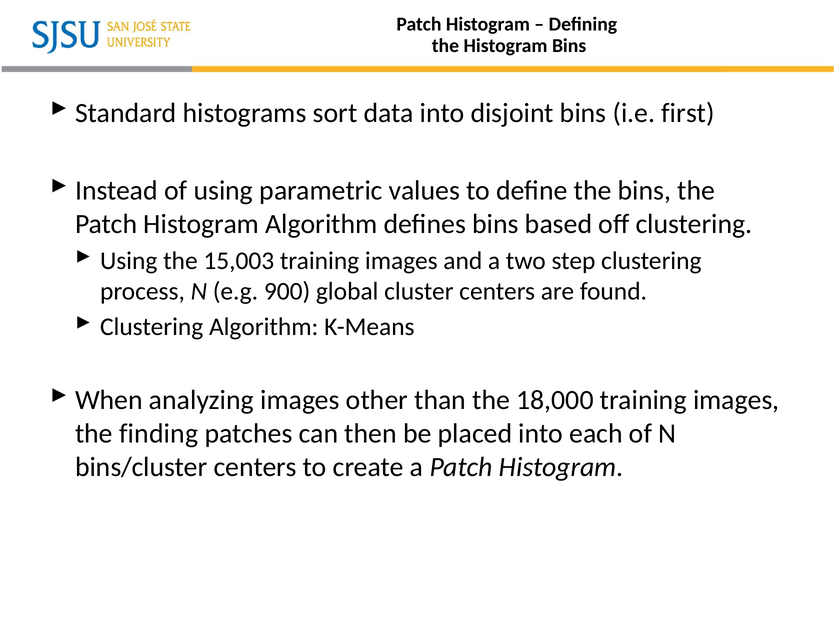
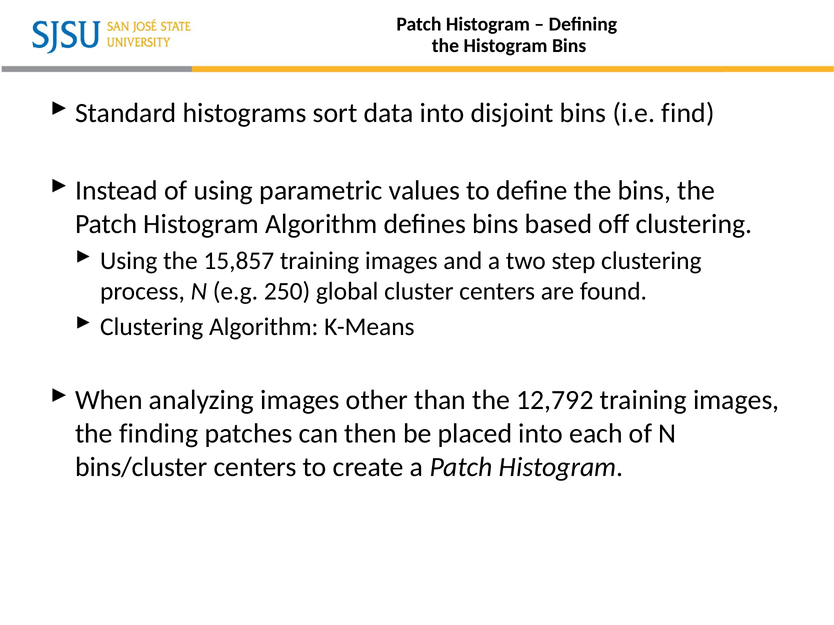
first: first -> find (688, 113)
15,003: 15,003 -> 15,857 (239, 261)
900: 900 -> 250 (287, 292)
18,000: 18,000 -> 12,792 (555, 401)
